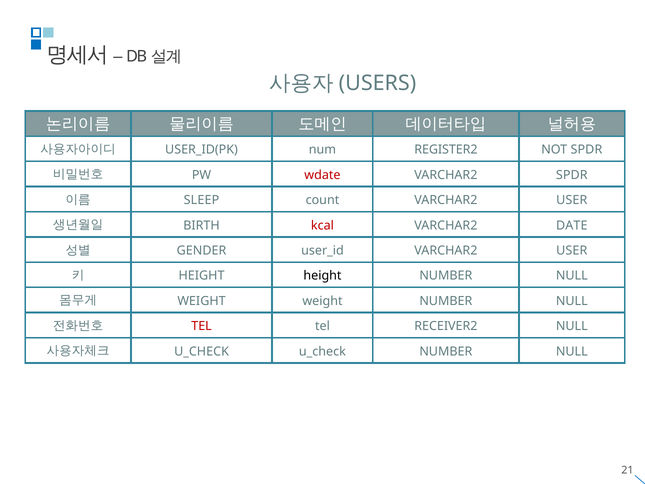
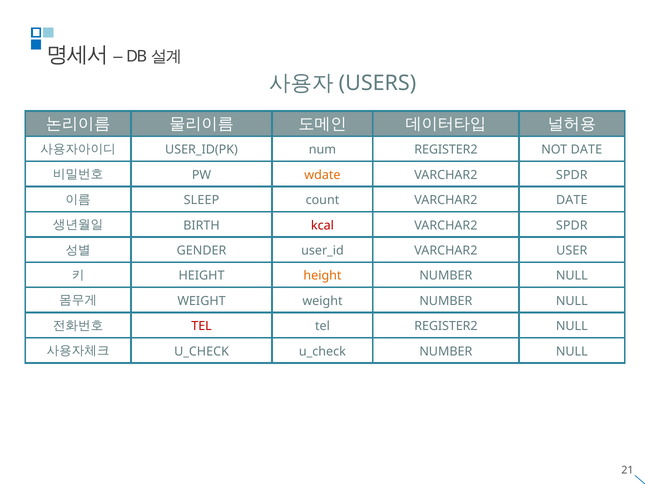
NOT SPDR: SPDR -> DATE (586, 150)
wdate colour: red -> orange (322, 175)
count VARCHAR2 USER: USER -> DATE (572, 200)
DATE: DATE -> SPDR (572, 225)
height colour: black -> orange (322, 276)
tel RECEIVER2: RECEIVER2 -> REGISTER2 (446, 326)
